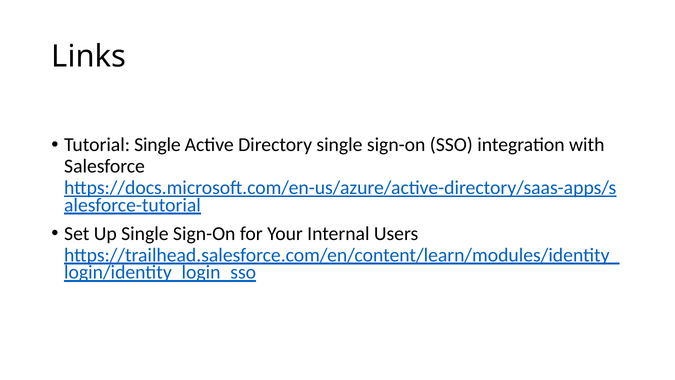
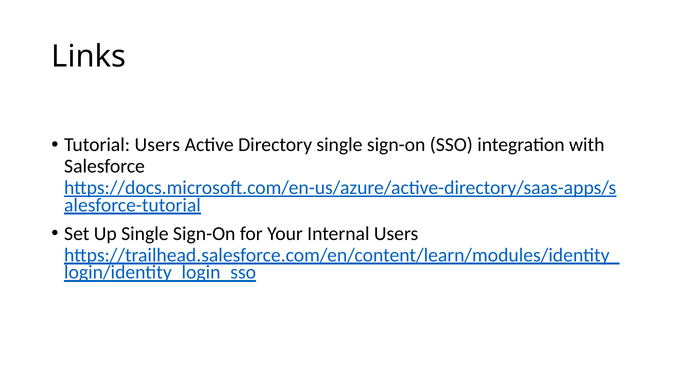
Tutorial Single: Single -> Users (157, 145)
